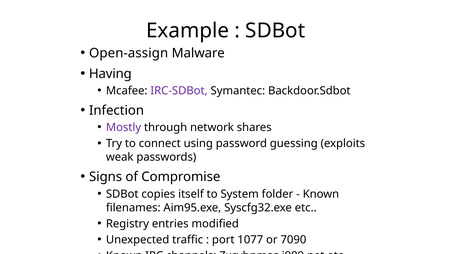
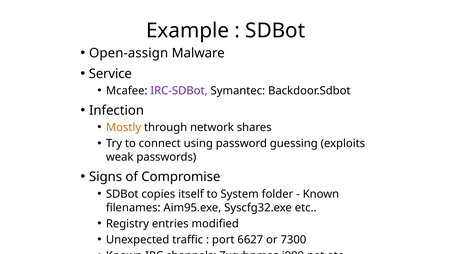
Having: Having -> Service (110, 74)
Mostly colour: purple -> orange (124, 127)
1077: 1077 -> 6627 (250, 239)
7090: 7090 -> 7300 (293, 239)
